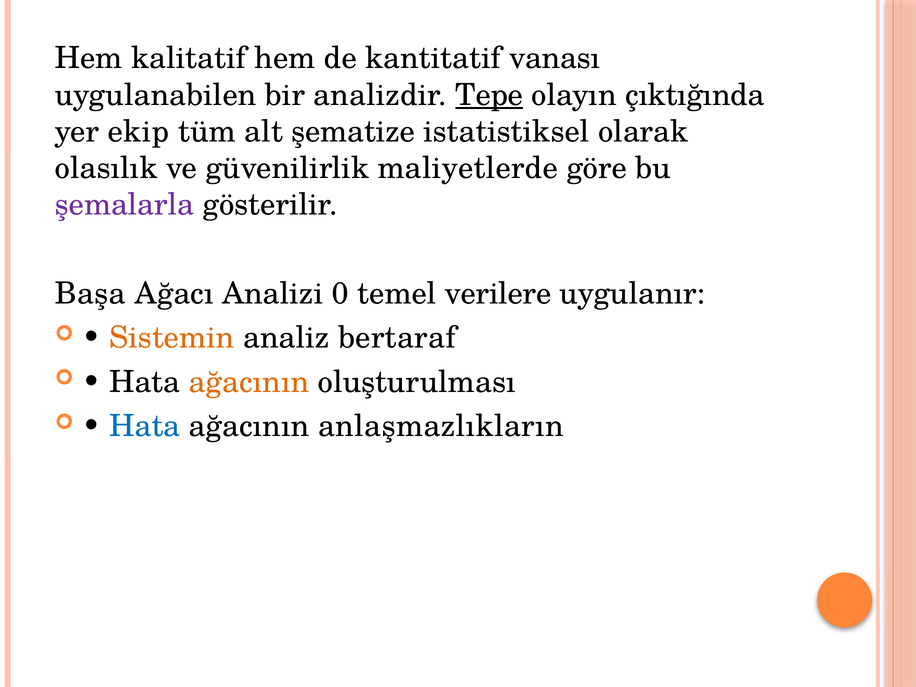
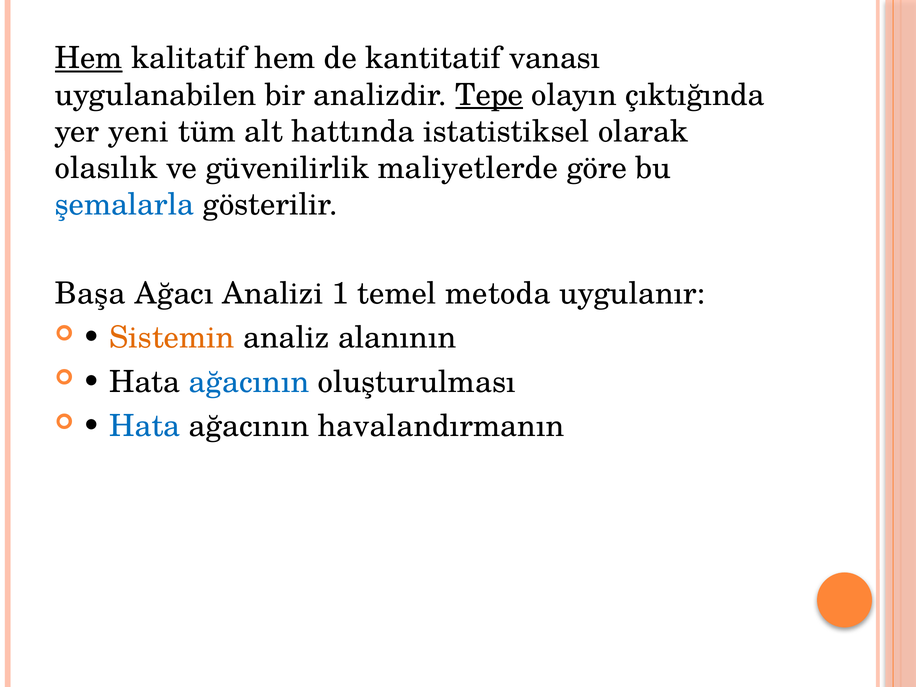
Hem underline: none -> present (89, 58)
ekip: ekip -> yeni (139, 132)
şematize: şematize -> hattında (353, 132)
şemalarla colour: purple -> blue (125, 205)
0: 0 -> 1 (340, 293)
verilere: verilere -> metoda (498, 293)
bertaraf: bertaraf -> alanının (397, 338)
ağacının colour: orange -> blue (249, 382)
anlaşmazlıkların: anlaşmazlıkların -> havalandırmanın (441, 426)
